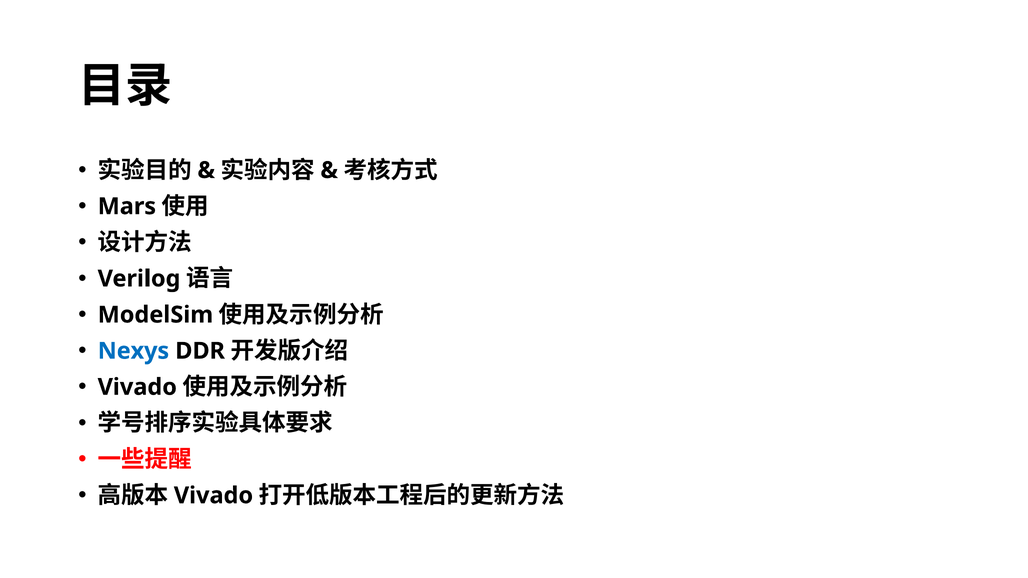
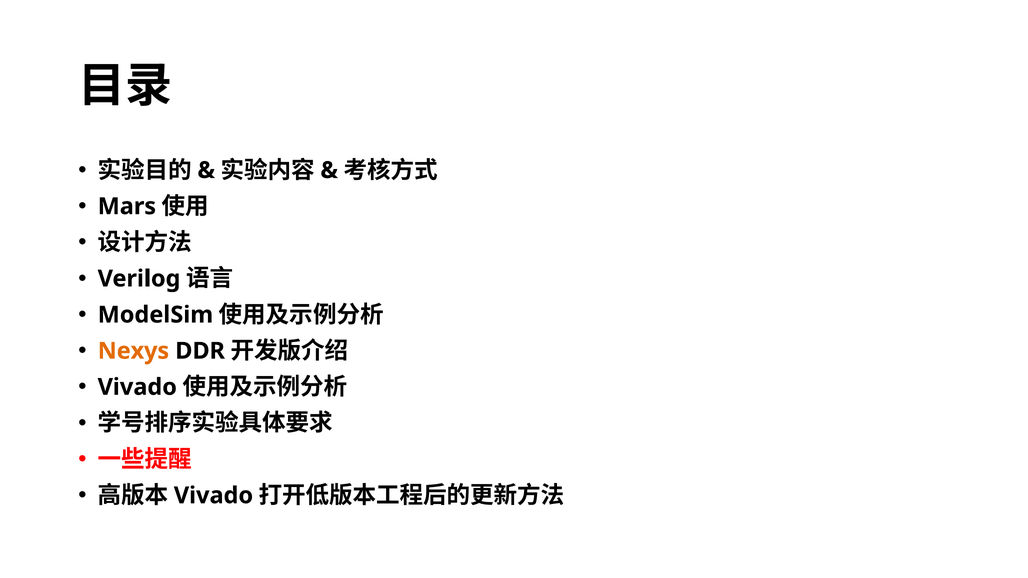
Nexys colour: blue -> orange (133, 351)
